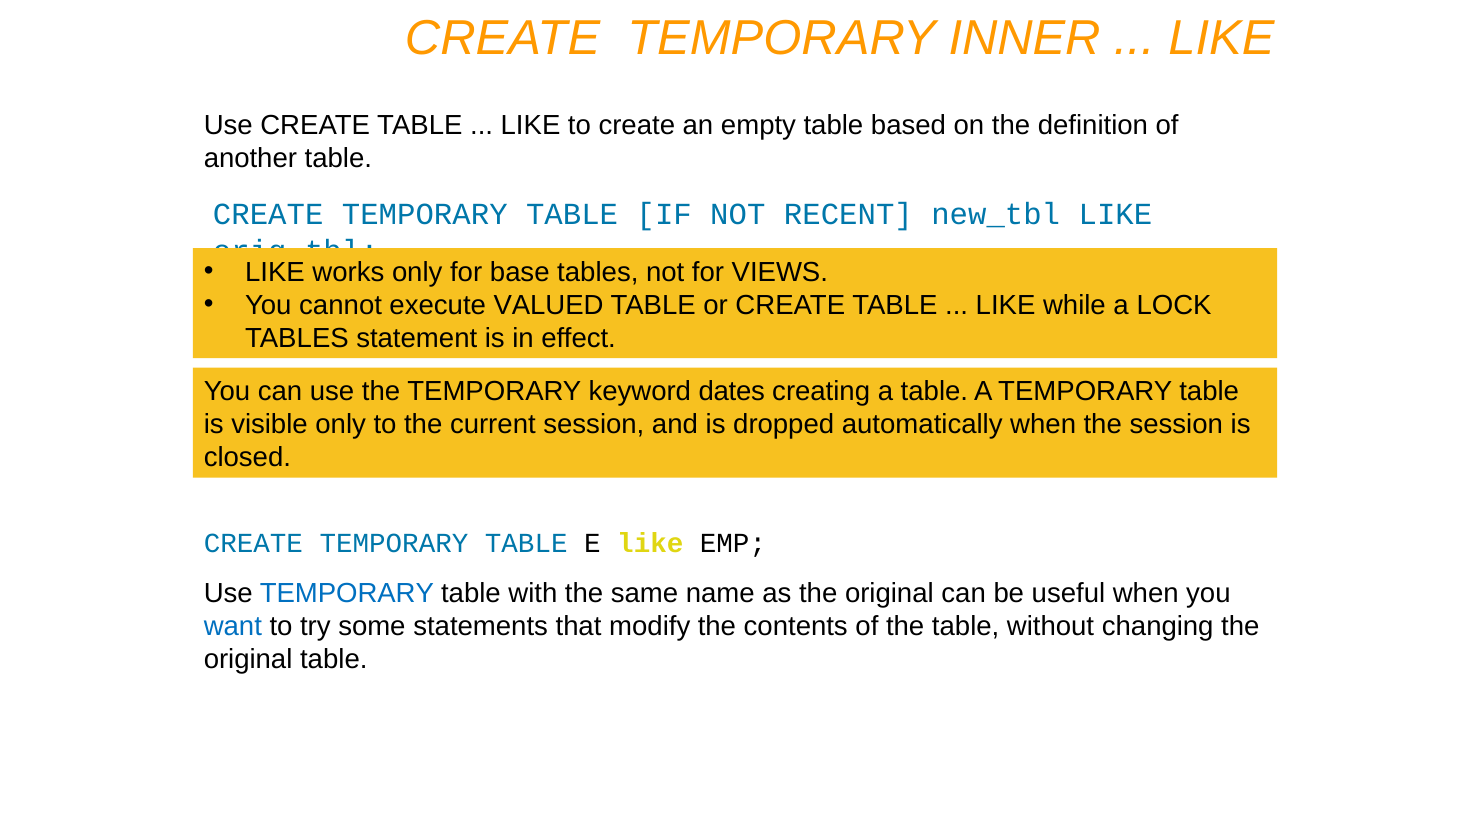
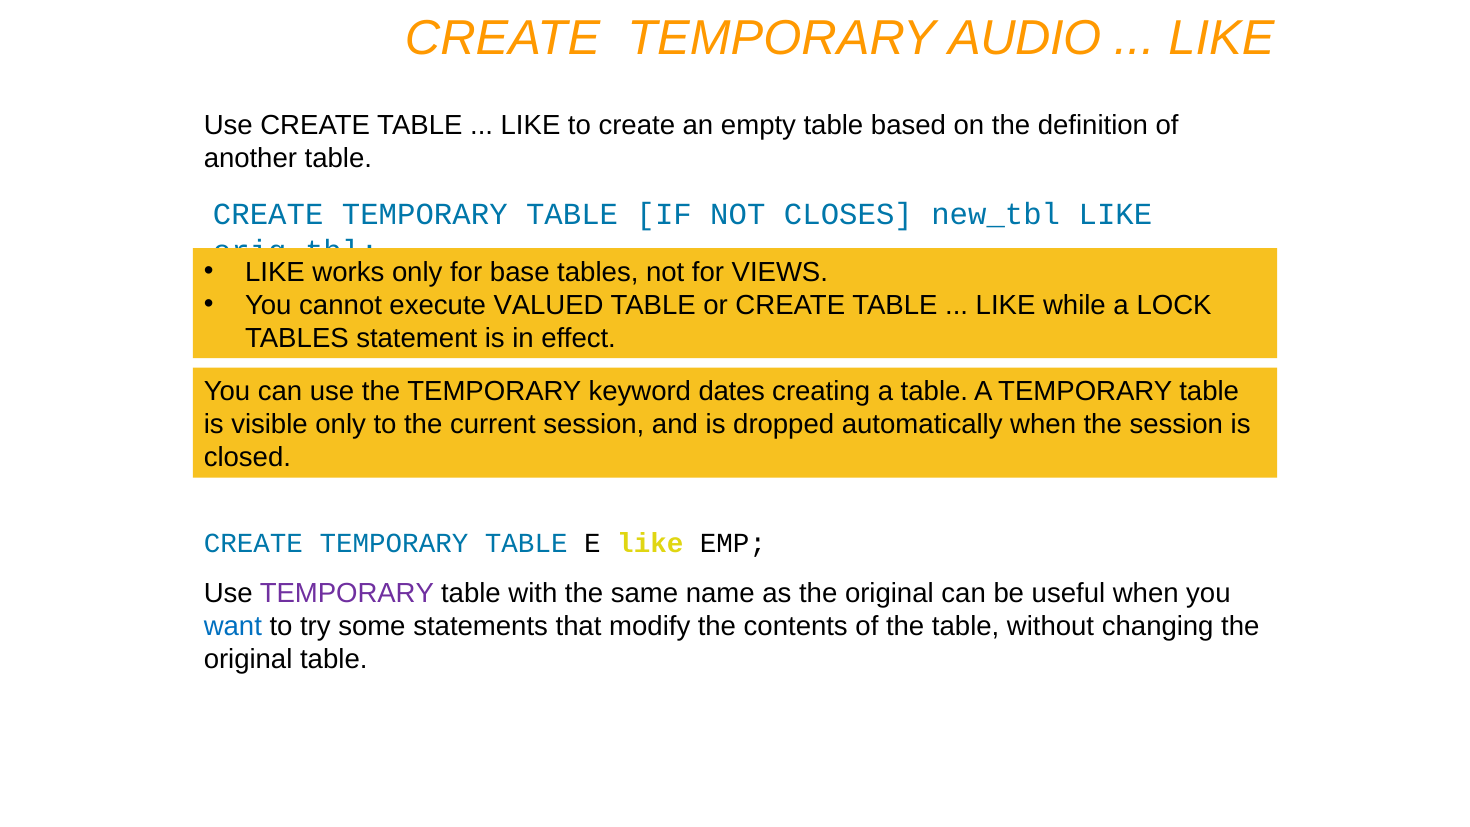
INNER: INNER -> AUDIO (1025, 38)
RECENT: RECENT -> CLOSES (848, 214)
TEMPORARY colour: blue -> purple (347, 593)
